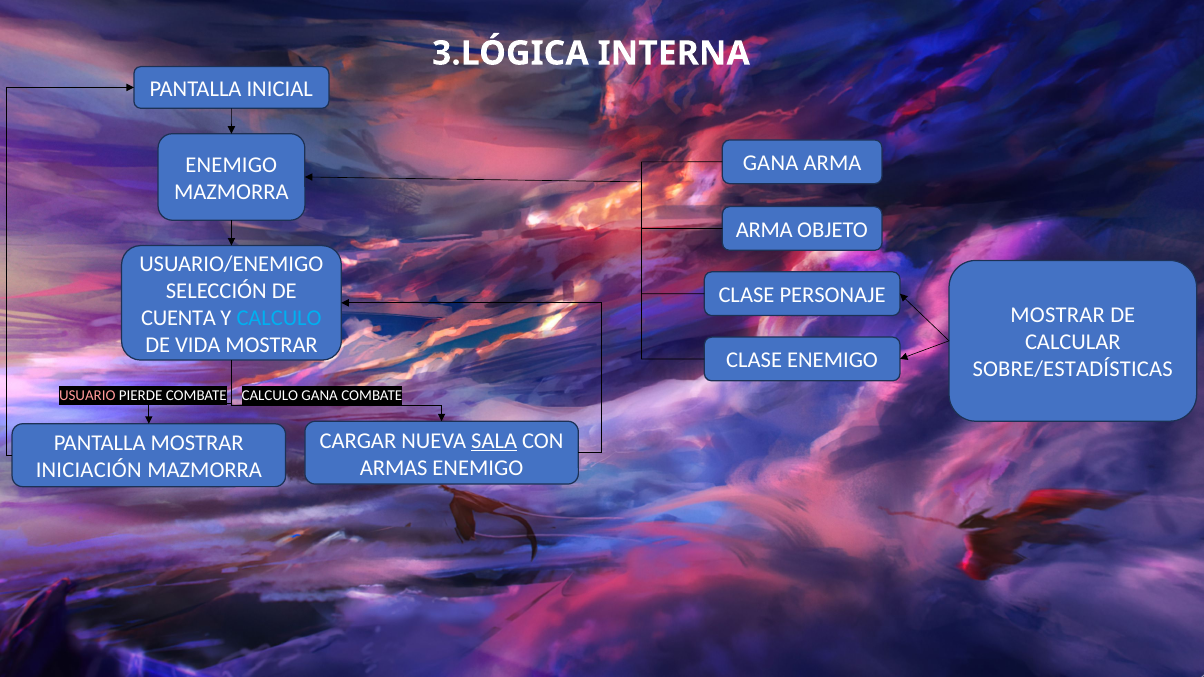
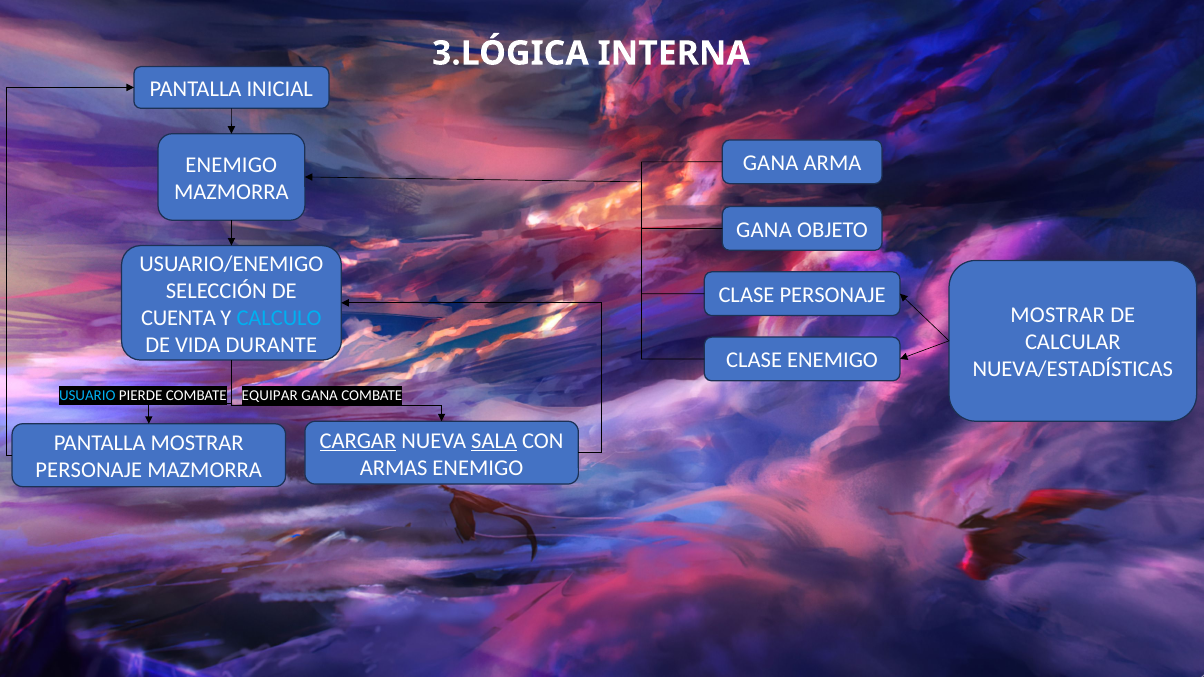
ARMA: ARMA -> GANA (764, 230)
VIDA MOSTRAR: MOSTRAR -> DURANTE (271, 345)
SOBRE/ESTADÍSTICAS: SOBRE/ESTADÍSTICAS -> NUEVA/ESTADÍSTICAS (1073, 370)
USUARIO colour: pink -> light blue (87, 396)
COMBATE CALCULO: CALCULO -> EQUIPAR (270, 396)
CARGAR underline: none -> present (358, 441)
INICIACIÓN: INICIACIÓN -> PERSONAJE (89, 470)
